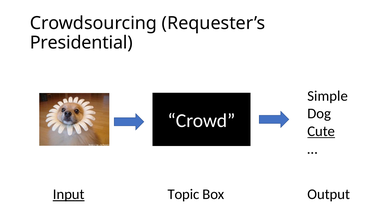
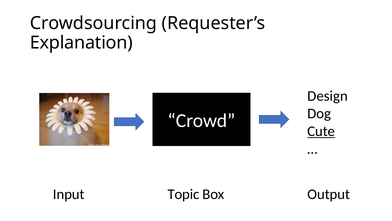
Presidential: Presidential -> Explanation (81, 43)
Simple: Simple -> Design (328, 96)
Input underline: present -> none (69, 194)
